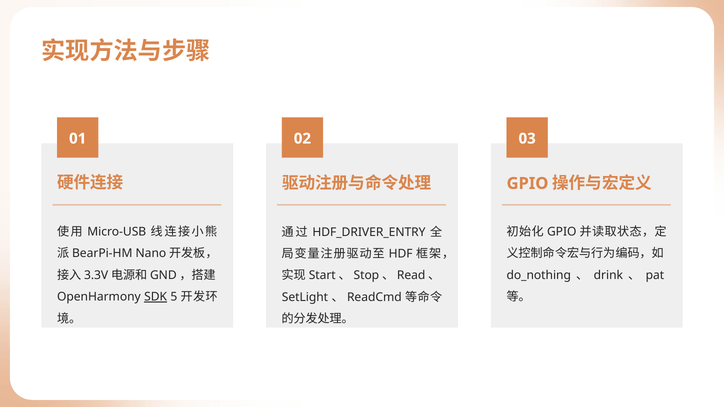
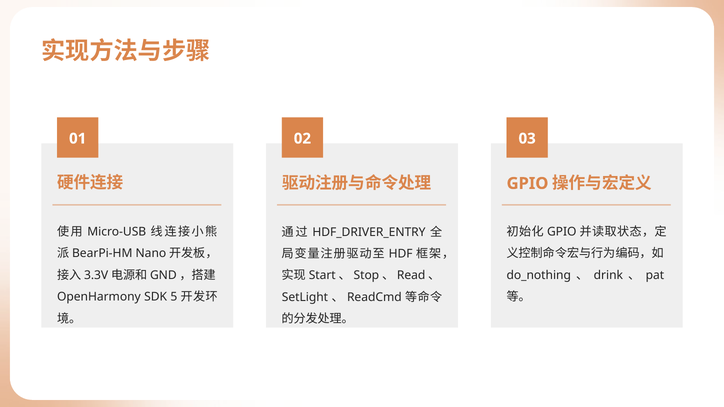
SDK underline: present -> none (156, 297)
